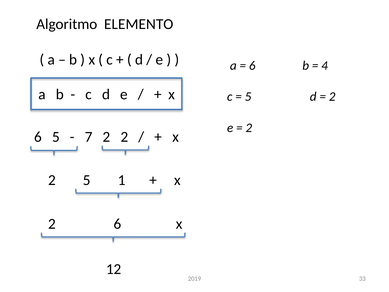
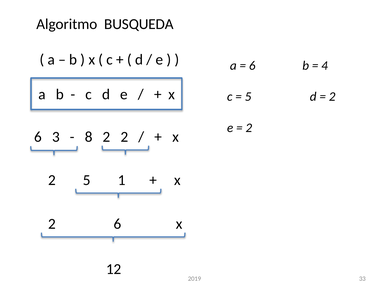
ELEMENTO: ELEMENTO -> BUSQUEDA (139, 24)
6 5: 5 -> 3 (56, 137)
7: 7 -> 8 (89, 137)
